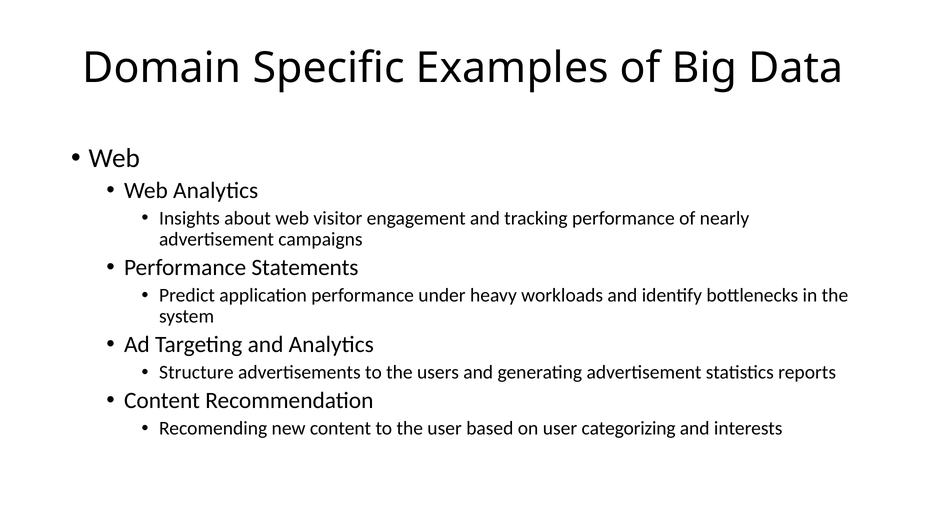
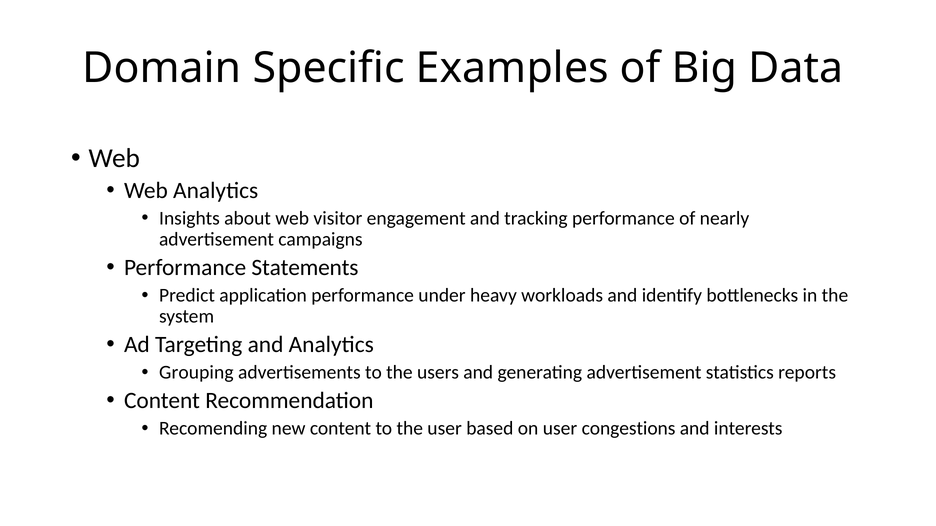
Structure: Structure -> Grouping (196, 373)
categorizing: categorizing -> congestions (629, 429)
